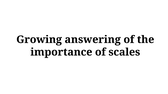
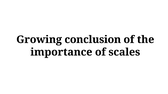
answering: answering -> conclusion (93, 40)
